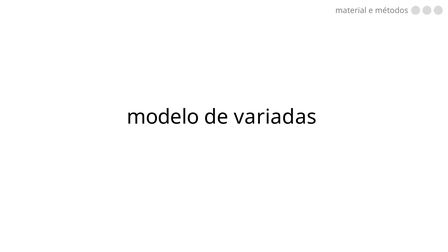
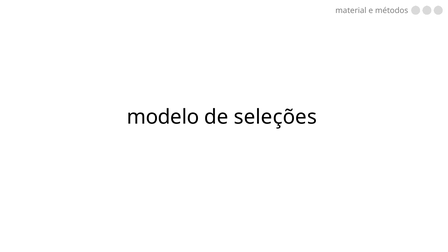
variadas: variadas -> seleções (275, 117)
